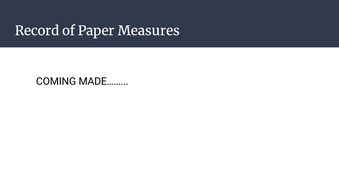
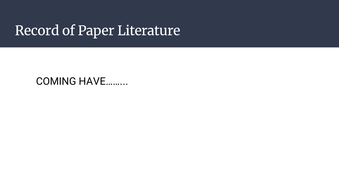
Measures: Measures -> Literature (149, 31)
MADE……: MADE…… -> HAVE…… (103, 81)
